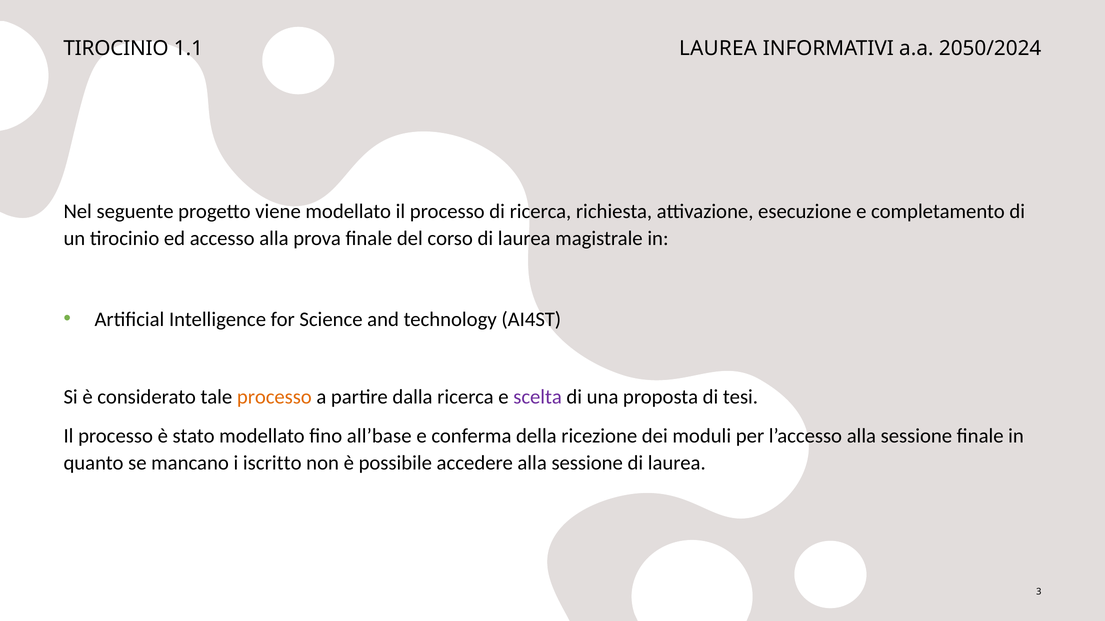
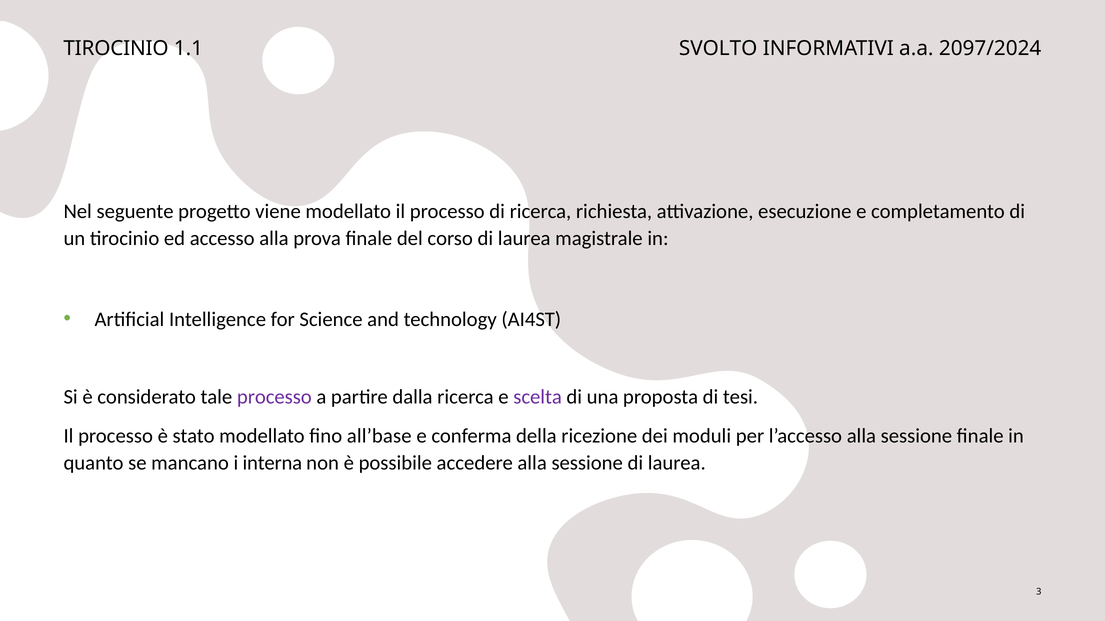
1.1 LAUREA: LAUREA -> SVOLTO (718, 48)
2050/2024: 2050/2024 -> 2097/2024 (990, 48)
processo colour: orange -> purple (274, 397)
iscritto: iscritto -> interna (272, 463)
